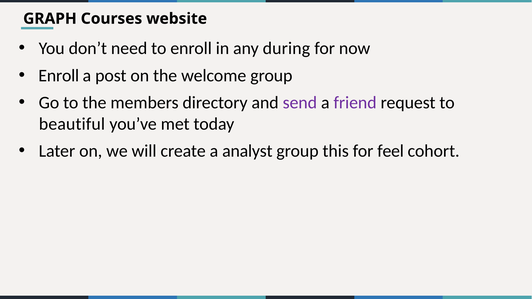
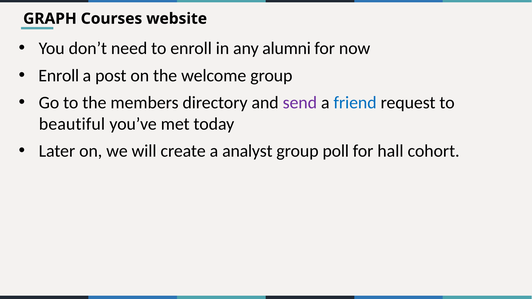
during: during -> alumni (287, 48)
friend colour: purple -> blue (355, 103)
this: this -> poll (336, 151)
feel: feel -> hall (390, 151)
